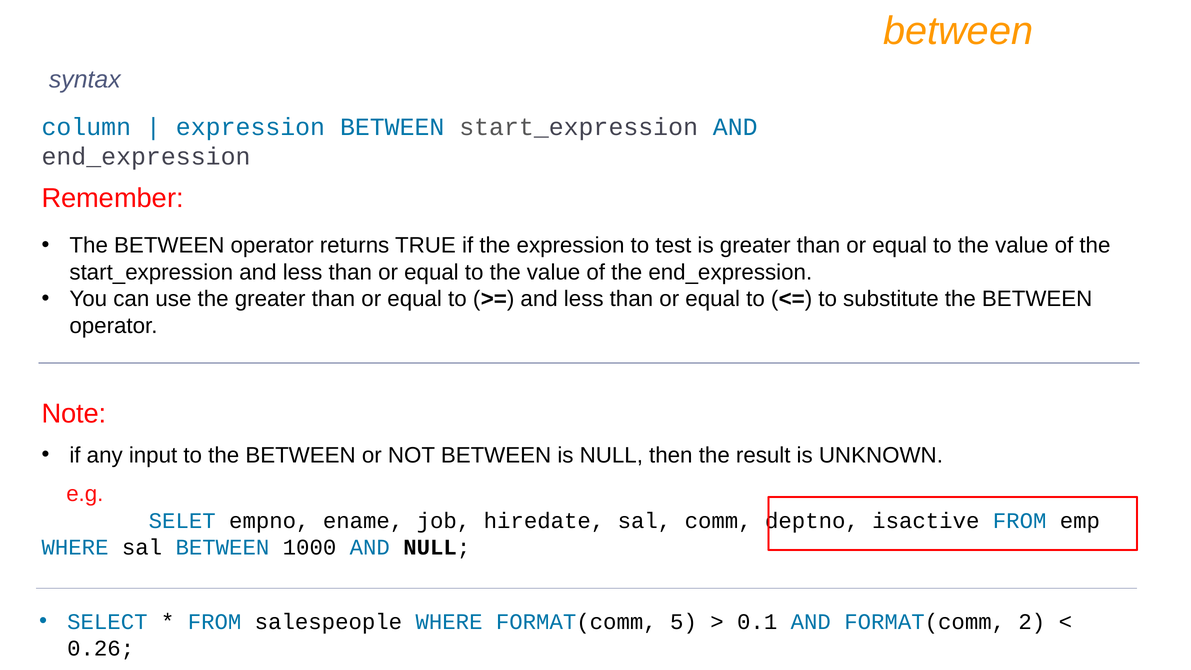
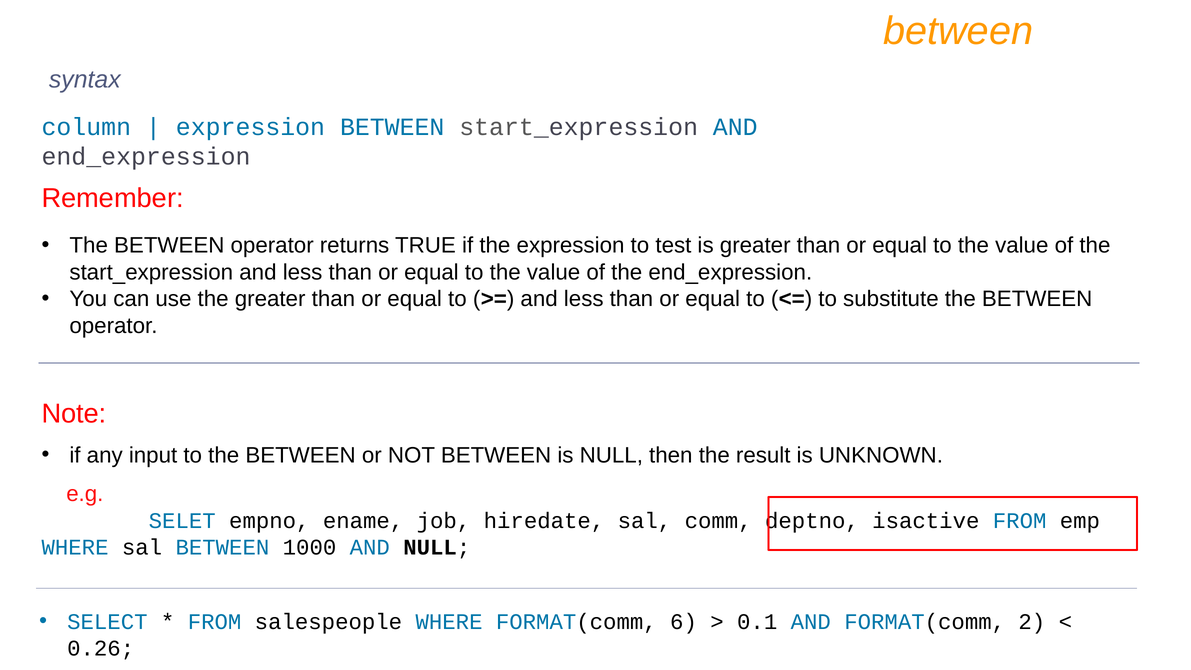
5: 5 -> 6 (684, 622)
